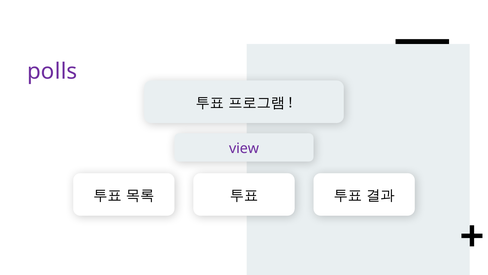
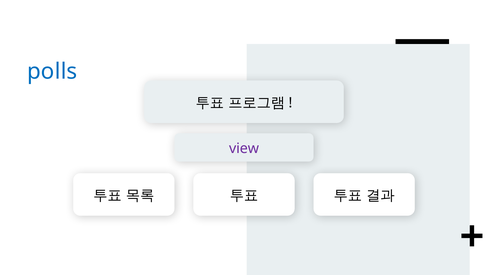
polls colour: purple -> blue (52, 71)
